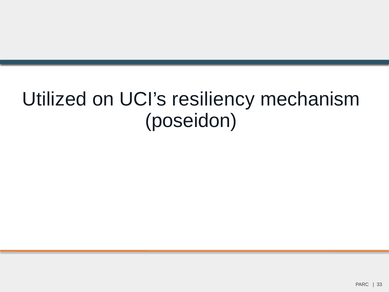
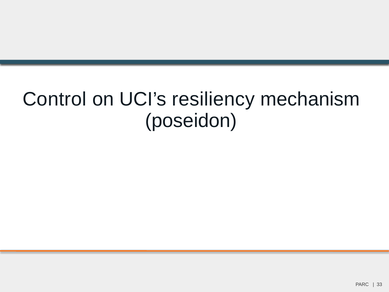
Utilized: Utilized -> Control (54, 99)
